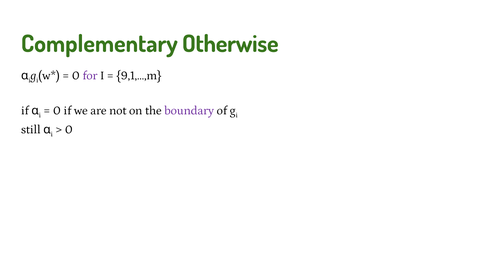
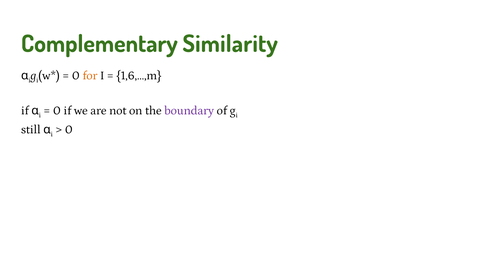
Otherwise: Otherwise -> Similarity (230, 44)
for colour: purple -> orange (90, 75)
9,1,…,m: 9,1,…,m -> 1,6,…,m (139, 75)
